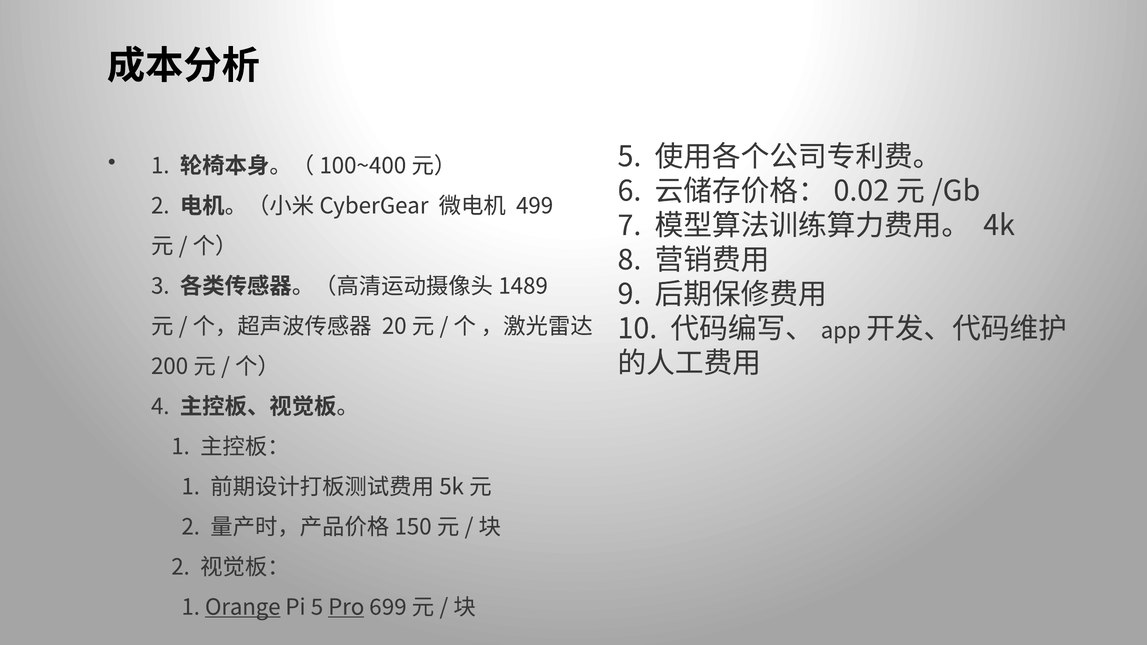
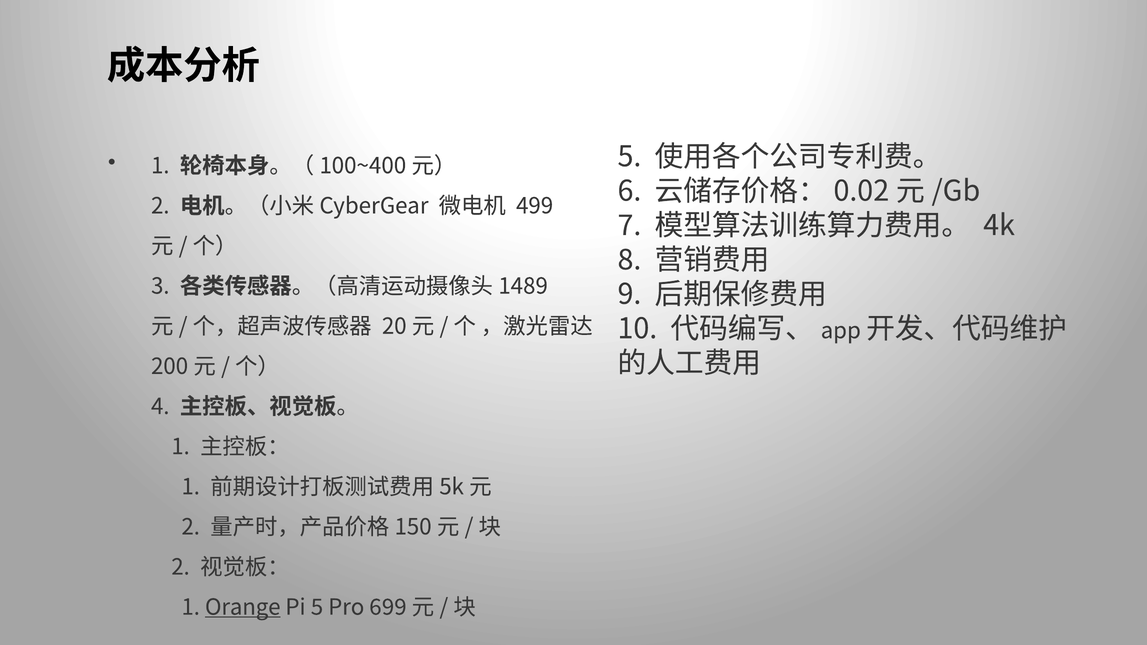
Pro underline: present -> none (346, 608)
